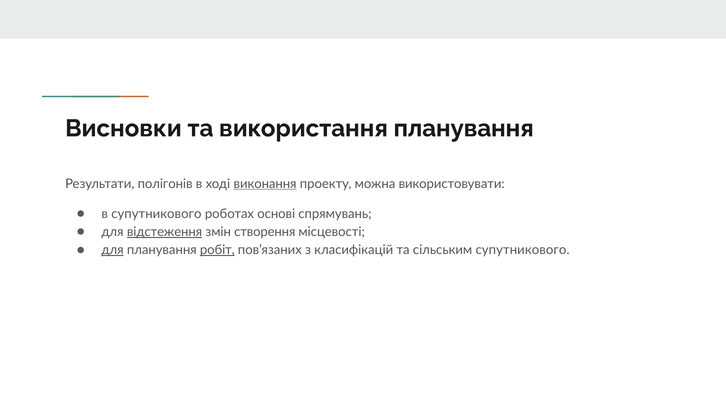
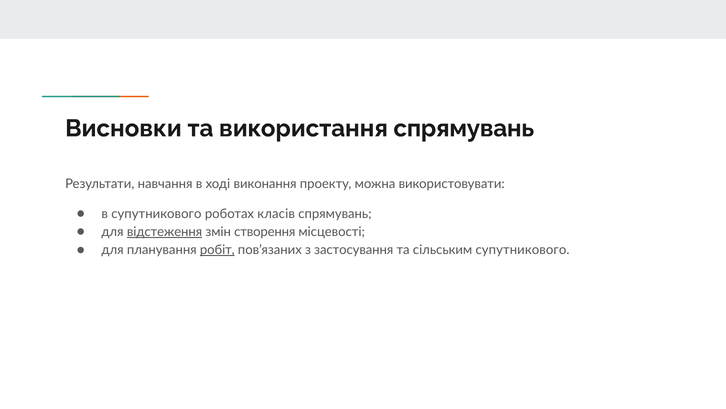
використання планування: планування -> спрямувань (464, 128)
полігонів: полігонів -> навчання (165, 183)
виконання underline: present -> none (265, 183)
основі: основі -> класів (276, 213)
для underline: present -> none (113, 250)
класифікацій: класифікацій -> застосування (354, 250)
